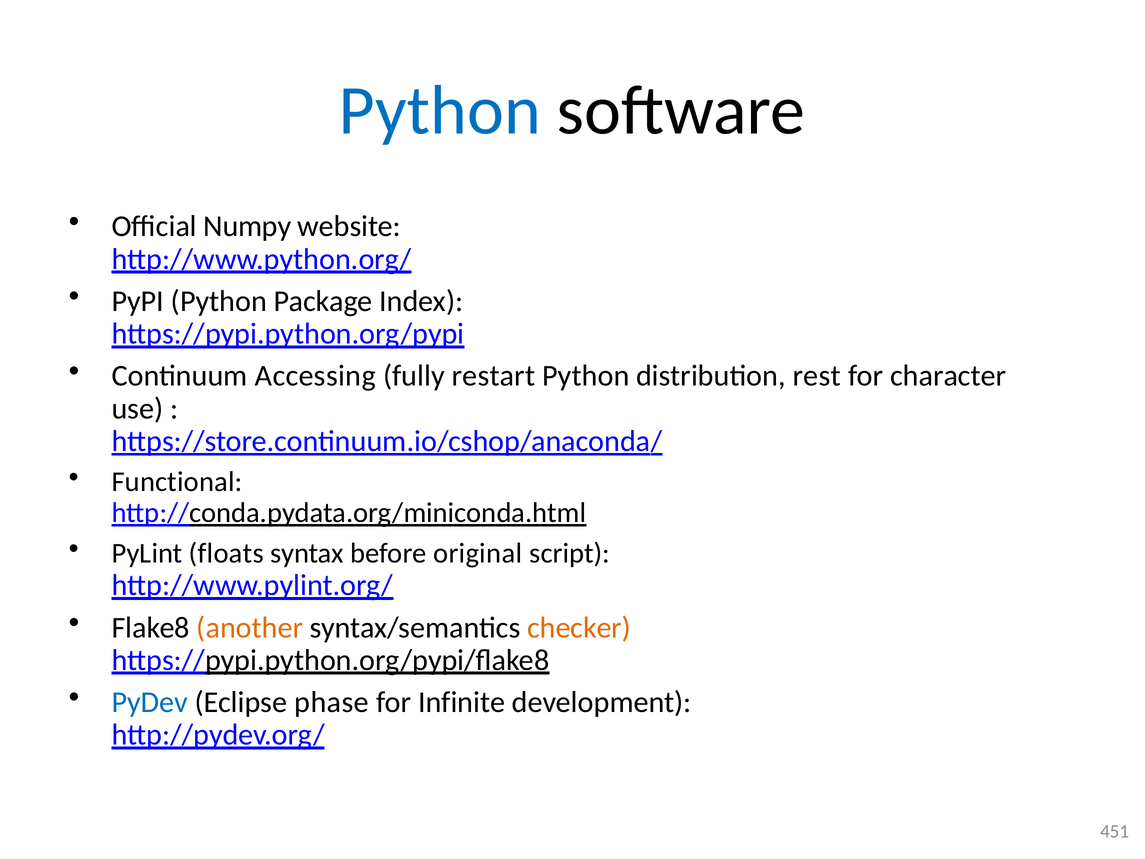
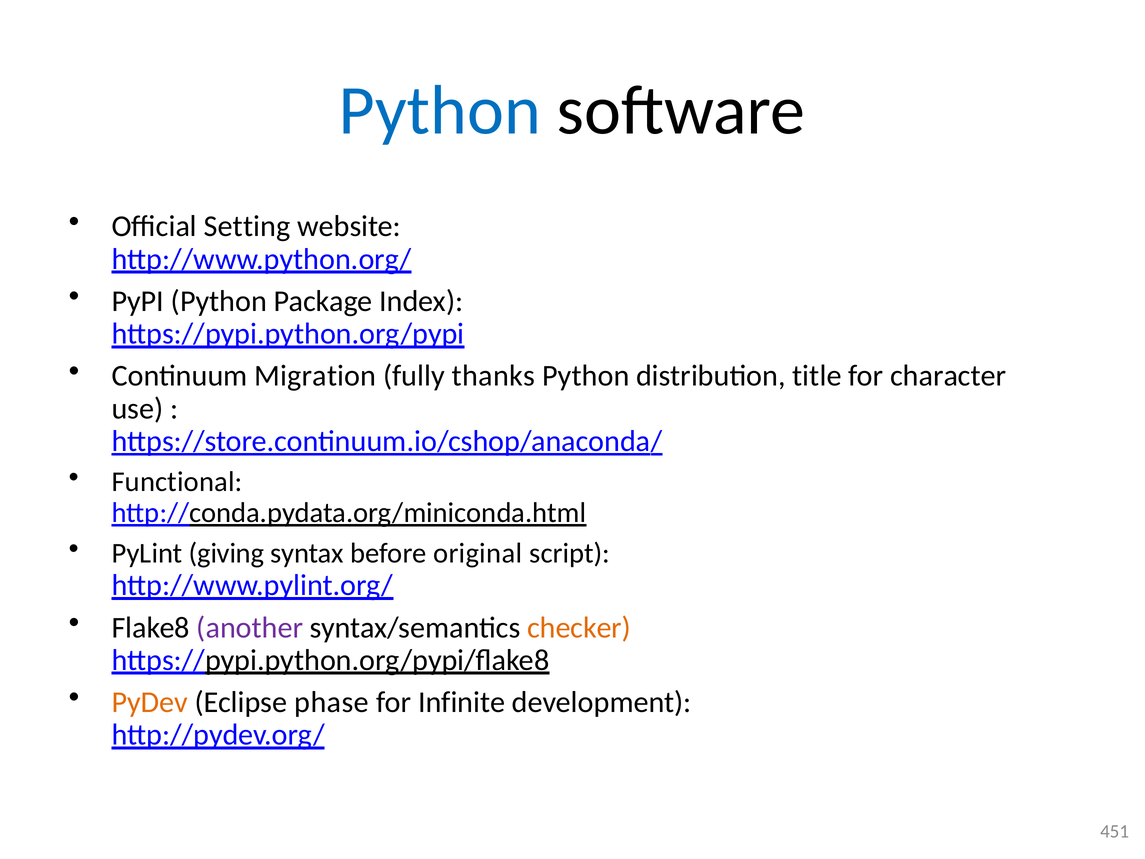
Numpy: Numpy -> Setting (247, 226)
Accessing: Accessing -> Migration (315, 376)
restart: restart -> thanks (493, 376)
rest: rest -> title (817, 376)
floats: floats -> giving (227, 553)
another colour: orange -> purple (250, 627)
PyDev colour: blue -> orange (150, 702)
